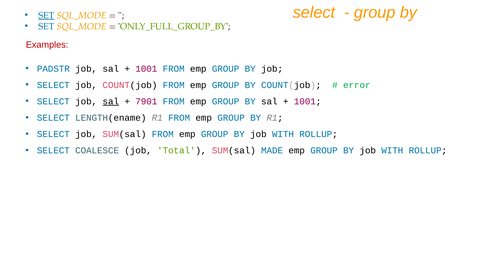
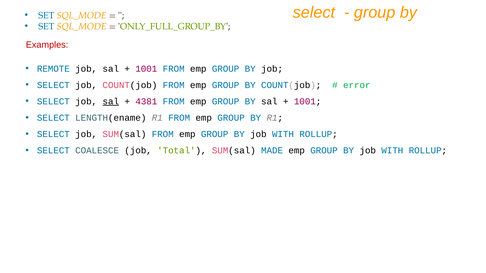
SET underline: present -> none (46, 15)
PADSTR: PADSTR -> REMOTE (53, 69)
7901: 7901 -> 4381 (146, 102)
